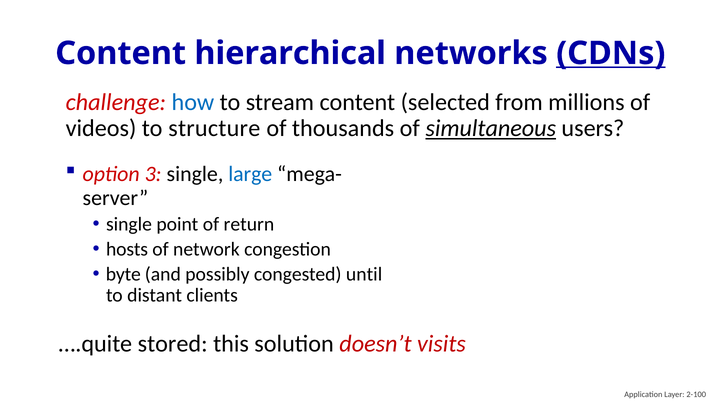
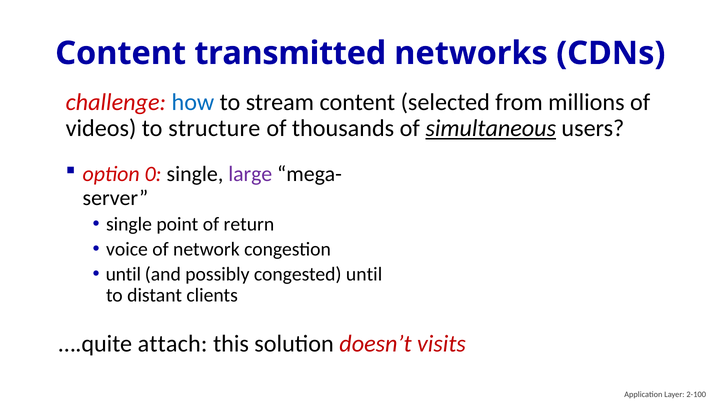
hierarchical: hierarchical -> transmitted (290, 53)
CDNs underline: present -> none (611, 53)
3: 3 -> 0 (153, 174)
large colour: blue -> purple (250, 174)
hosts: hosts -> voice (127, 249)
byte: byte -> until (123, 274)
stored: stored -> attach (173, 344)
